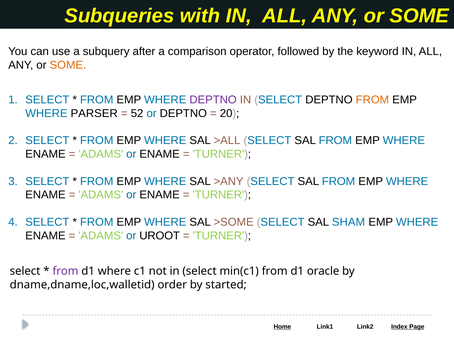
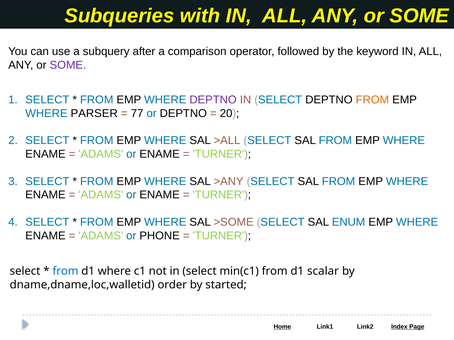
SOME colour: orange -> purple (68, 65)
52: 52 -> 77 (137, 113)
SHAM: SHAM -> ENUM (349, 222)
UROOT: UROOT -> PHONE (160, 236)
from colour: purple -> blue (65, 272)
oracle: oracle -> scalar (323, 272)
